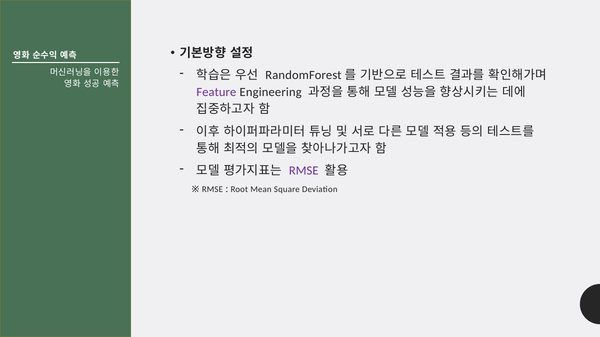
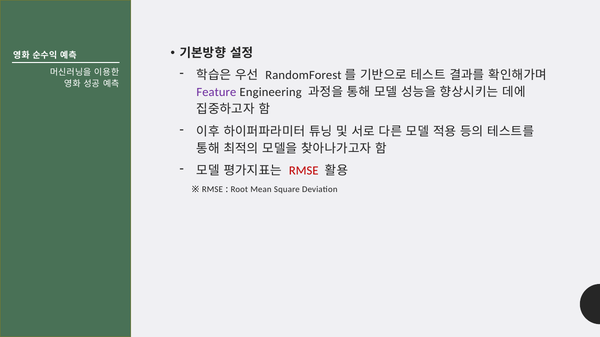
RMSE colour: purple -> red (304, 171)
